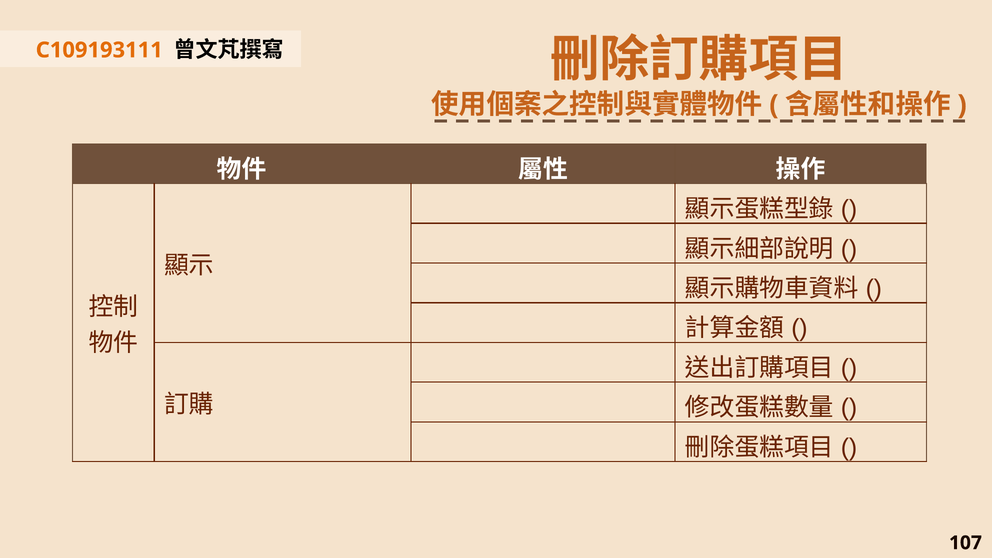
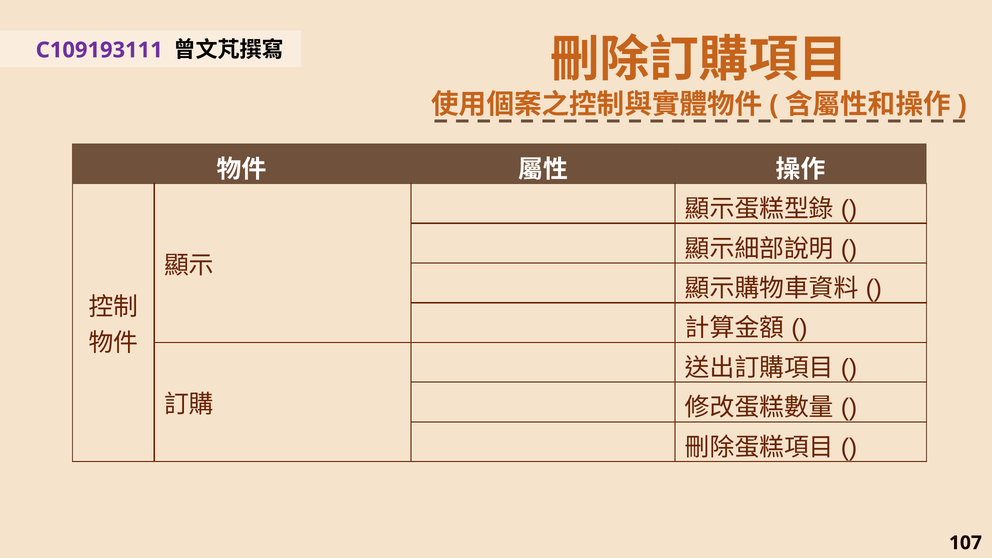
C109193111 colour: orange -> purple (99, 50)
